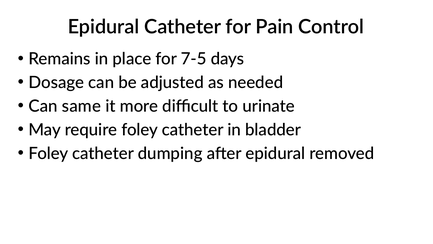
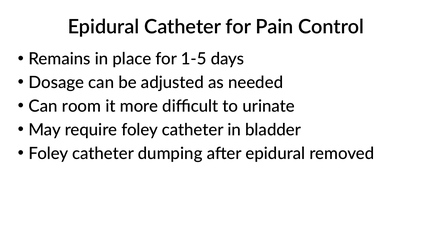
7-5: 7-5 -> 1-5 (194, 59)
same: same -> room (81, 106)
